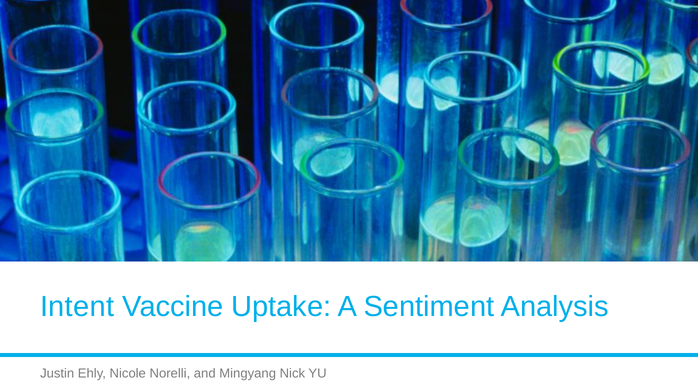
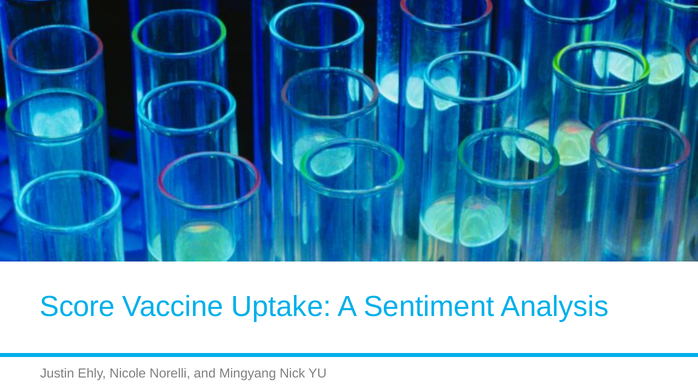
Intent: Intent -> Score (77, 307)
